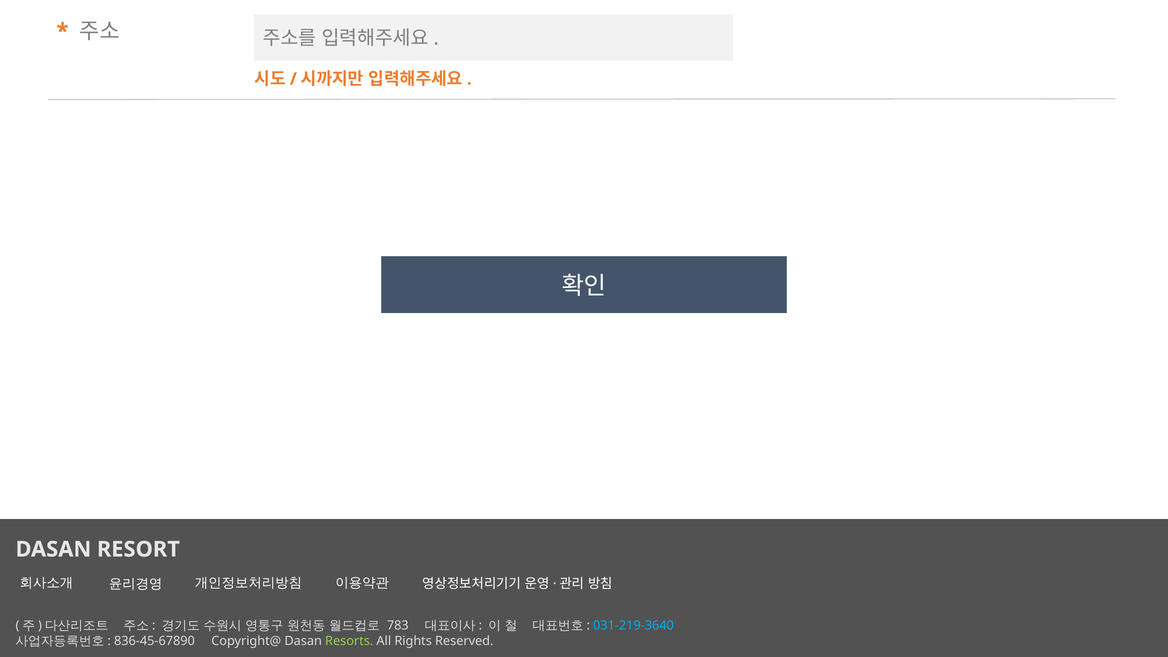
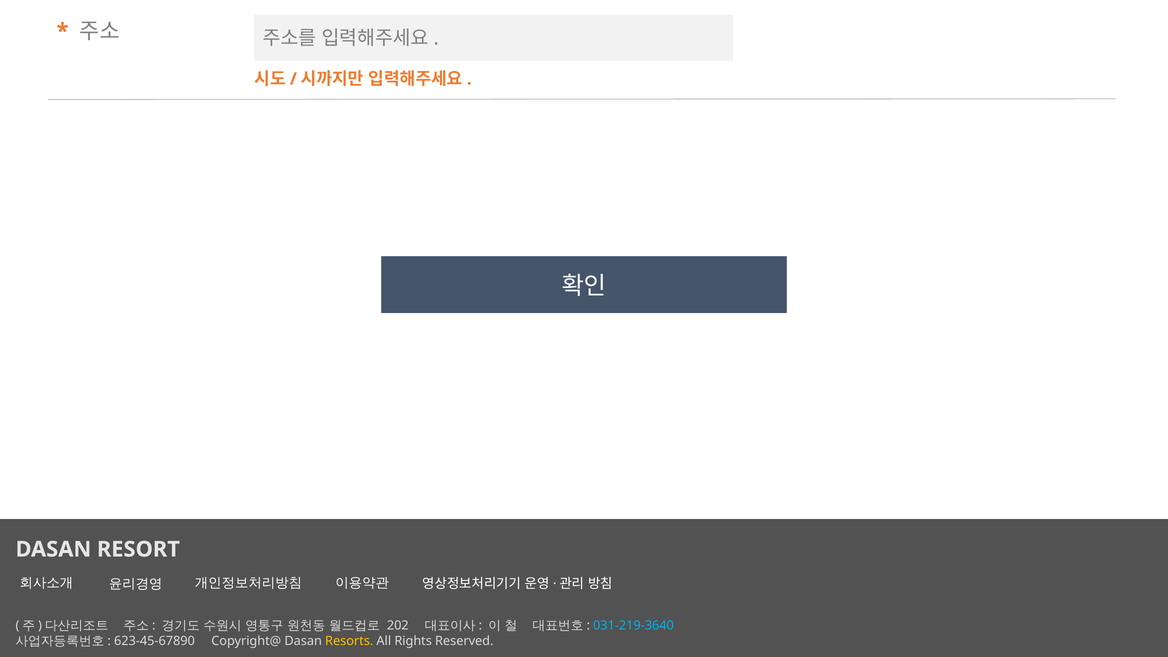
783: 783 -> 202 (398, 626)
836-45-67890: 836-45-67890 -> 623-45-67890 (154, 641)
Resorts colour: light green -> yellow (349, 641)
